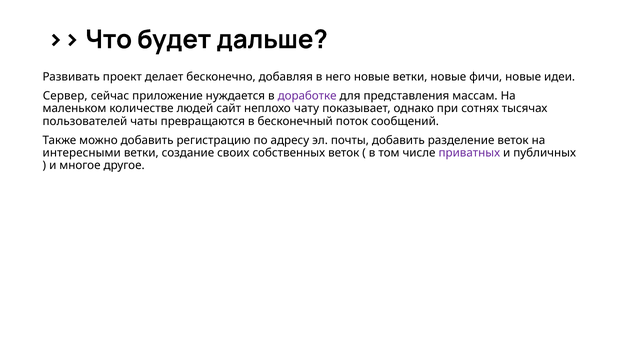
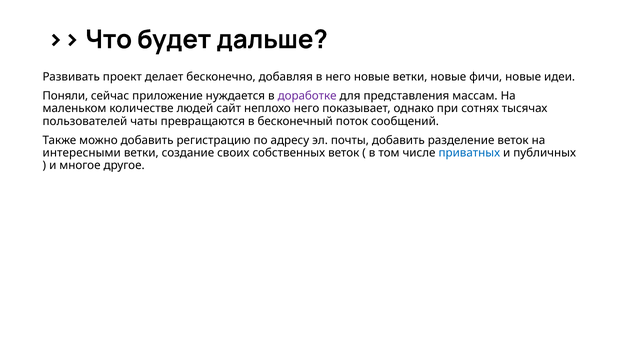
Сервер: Сервер -> Поняли (65, 96)
неплохо чату: чату -> него (307, 109)
приватных colour: purple -> blue (469, 153)
